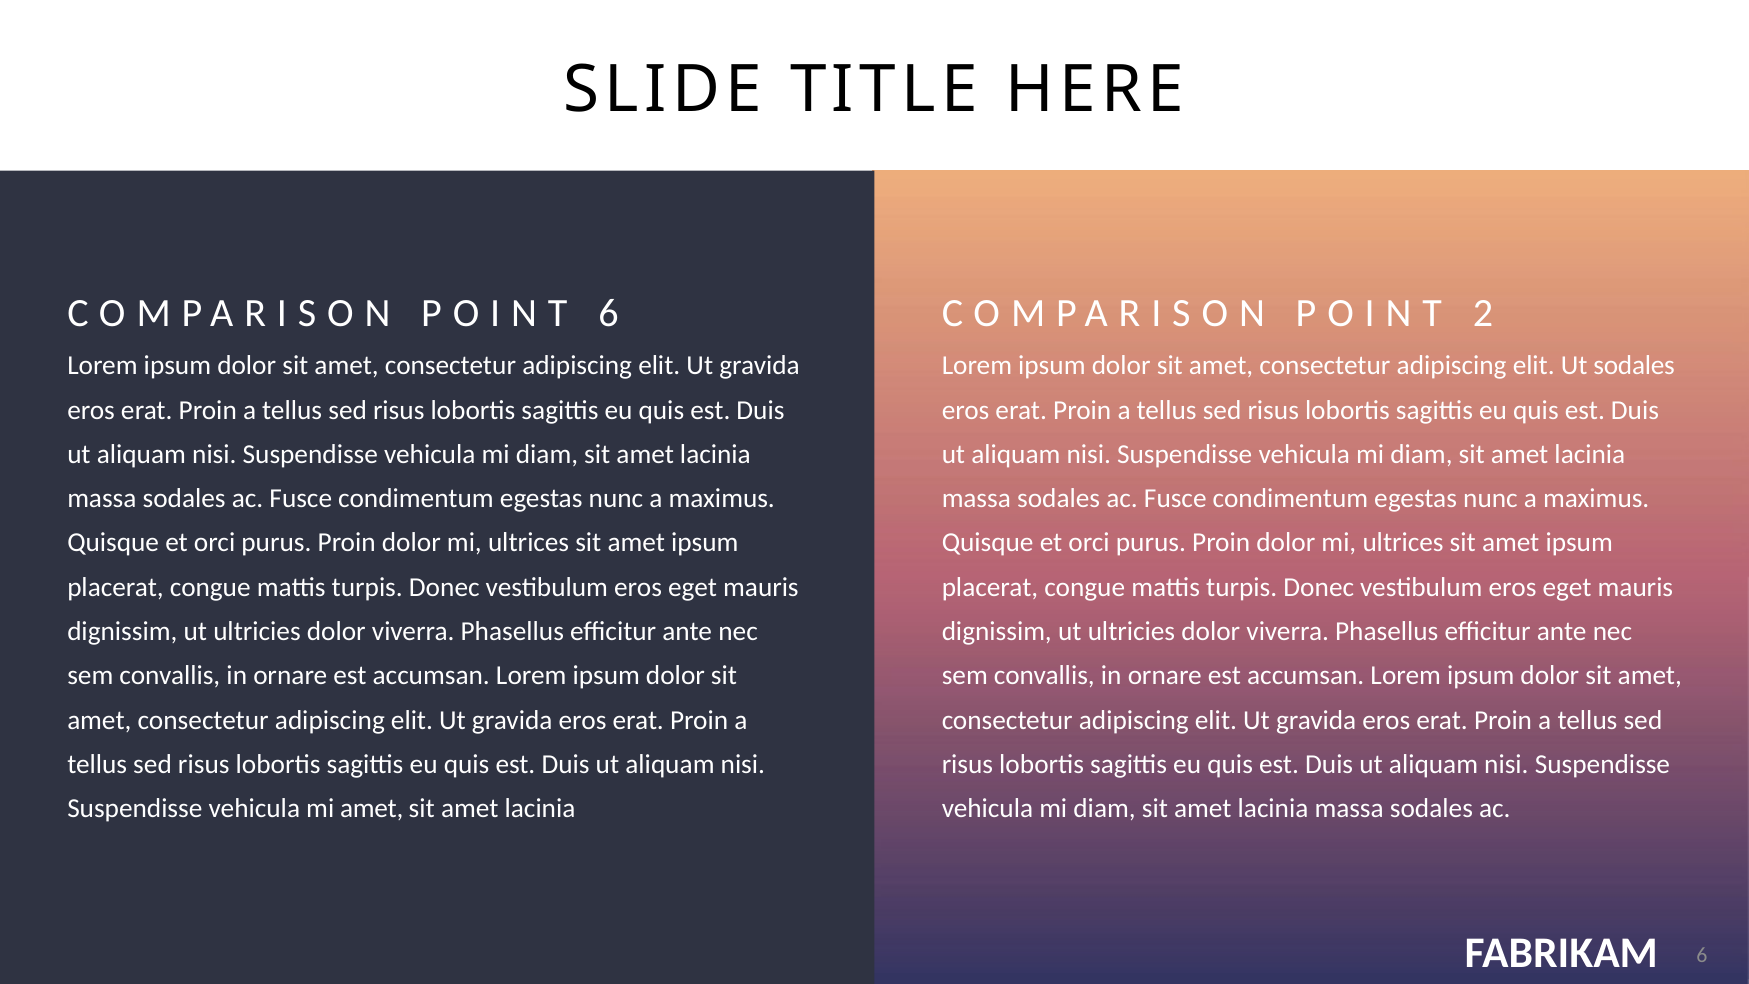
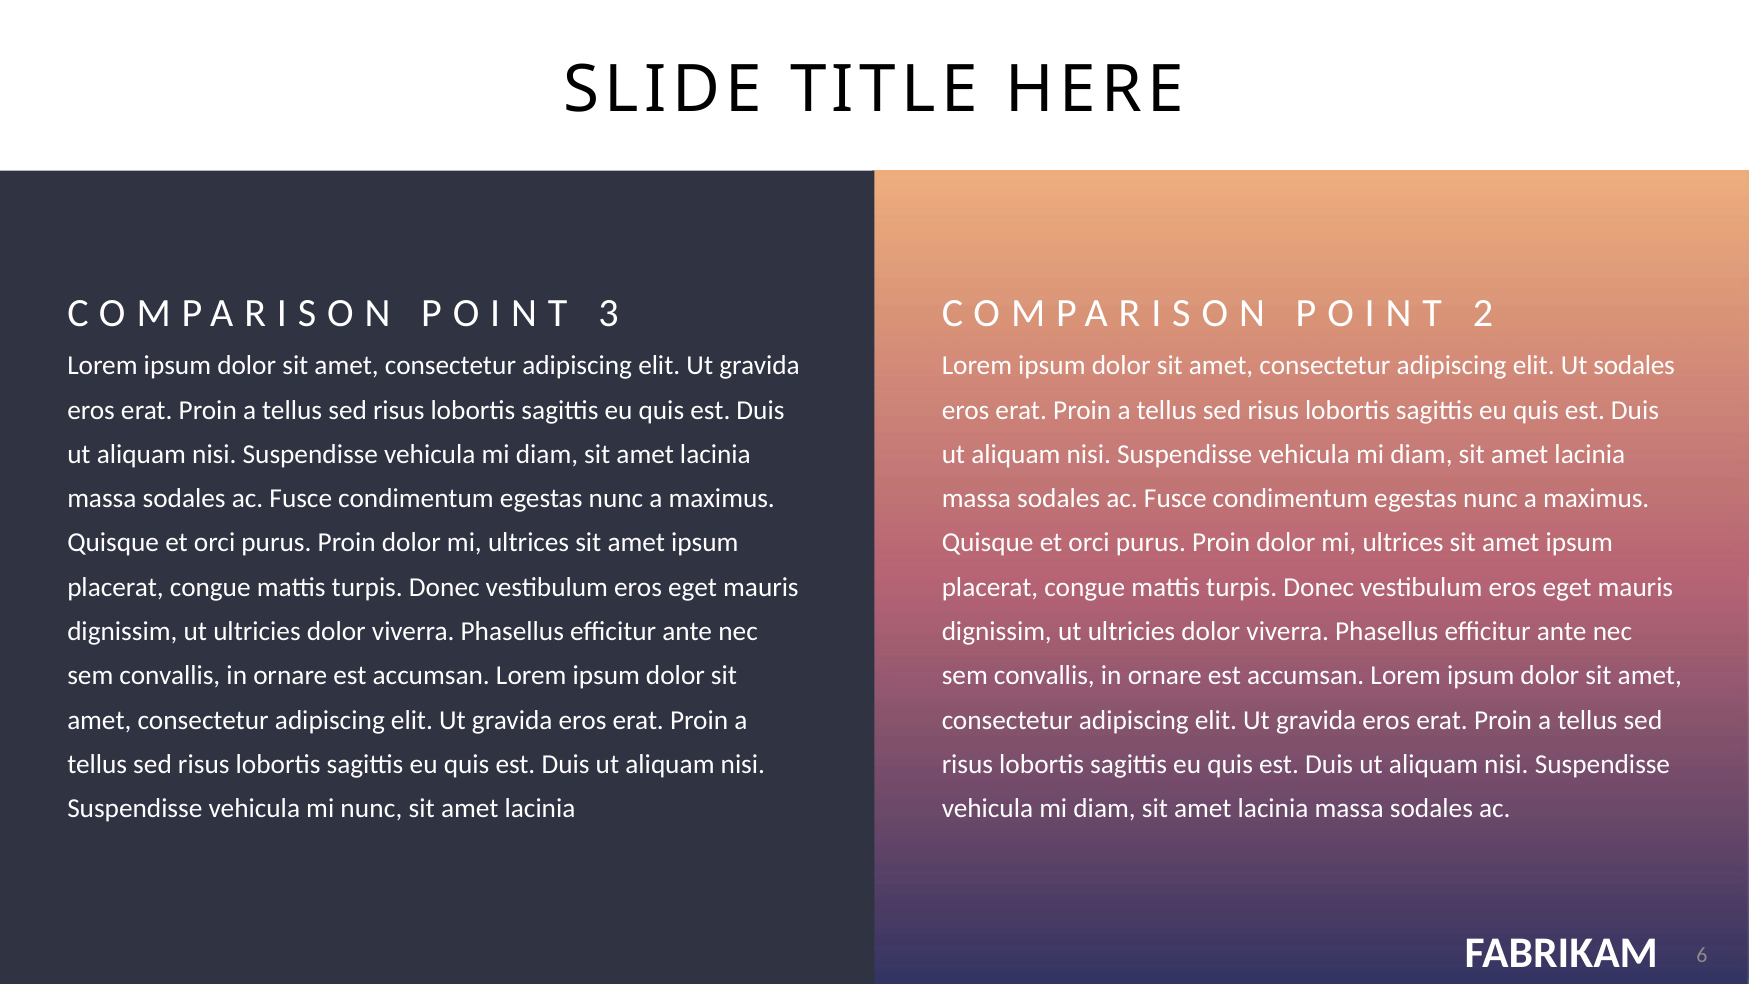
6: 6 -> 3 (608, 313)
mi amet: amet -> nunc (371, 808)
